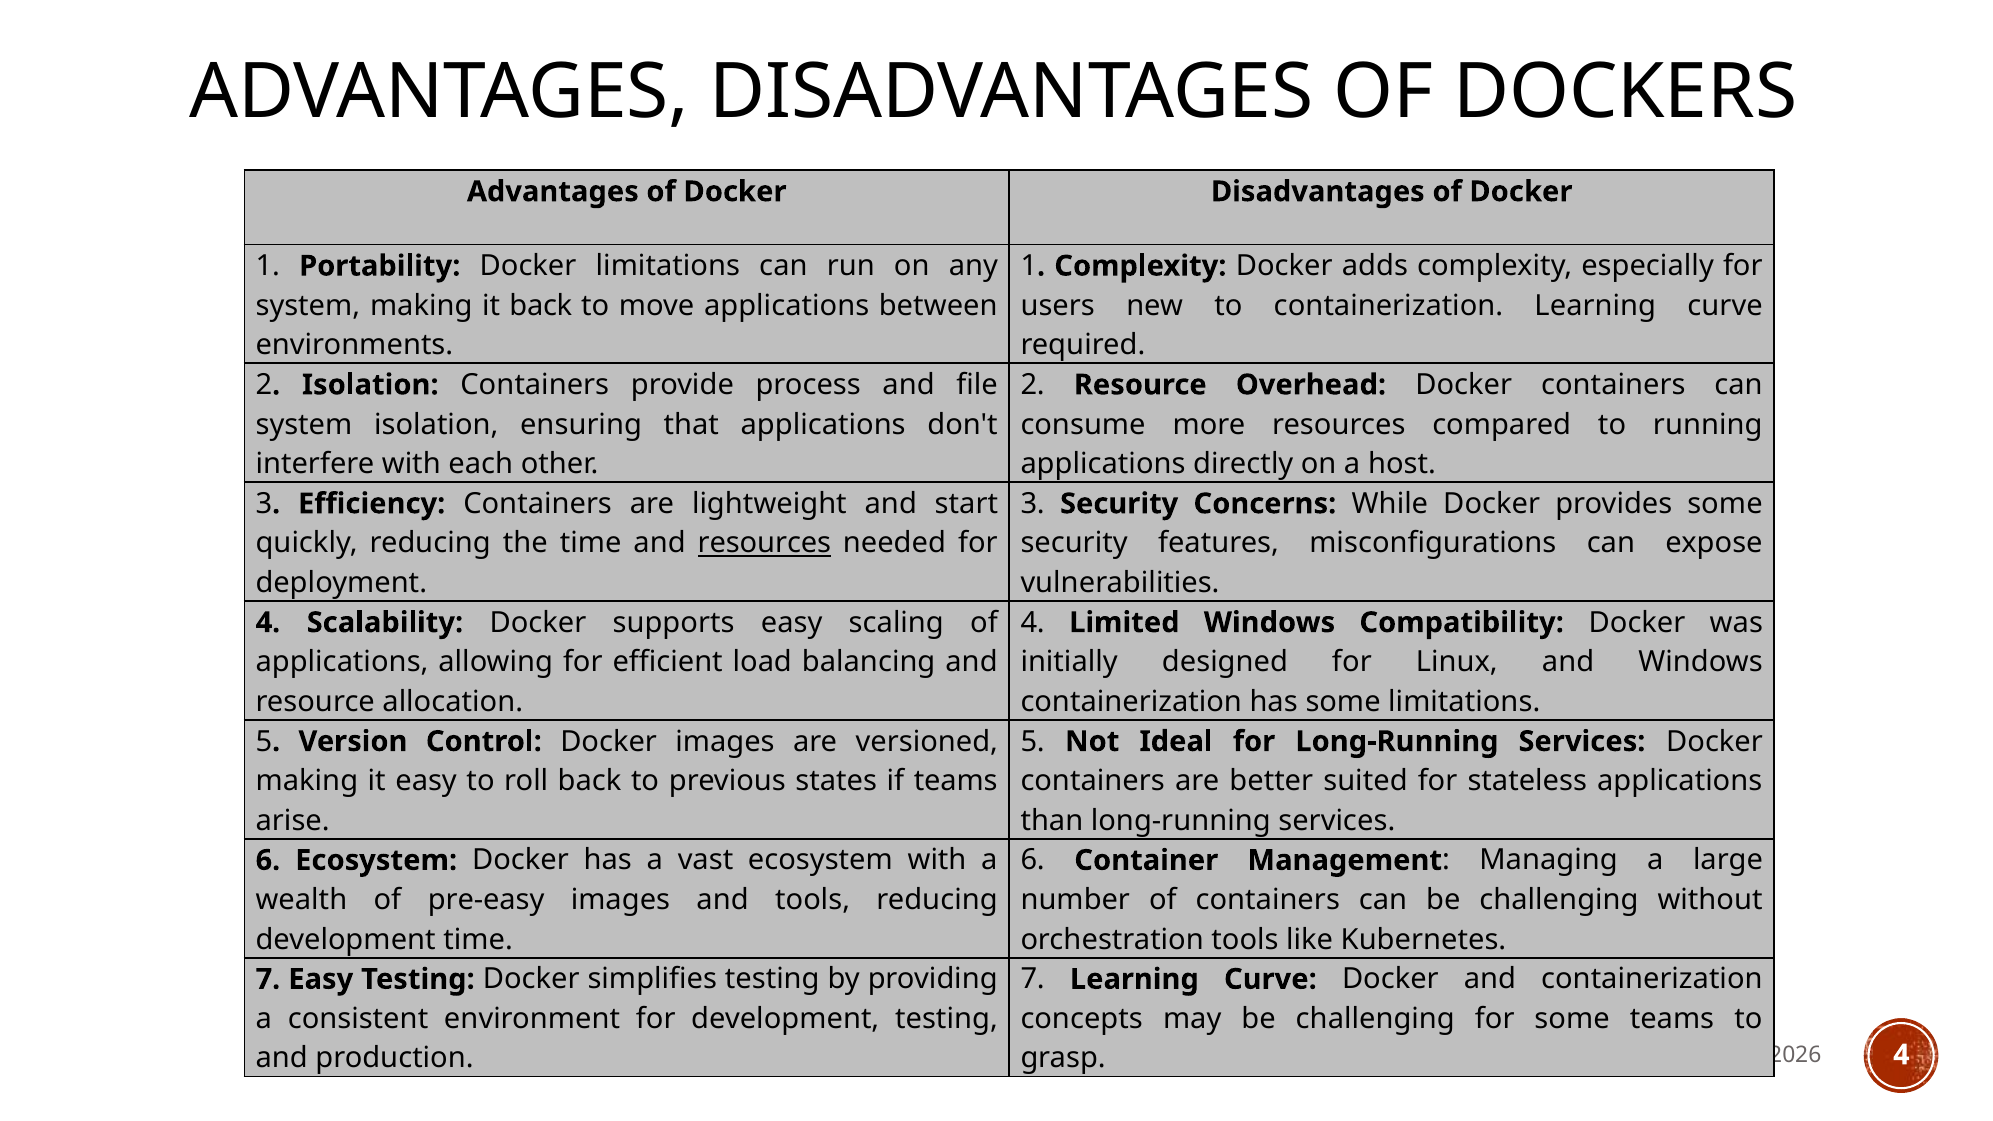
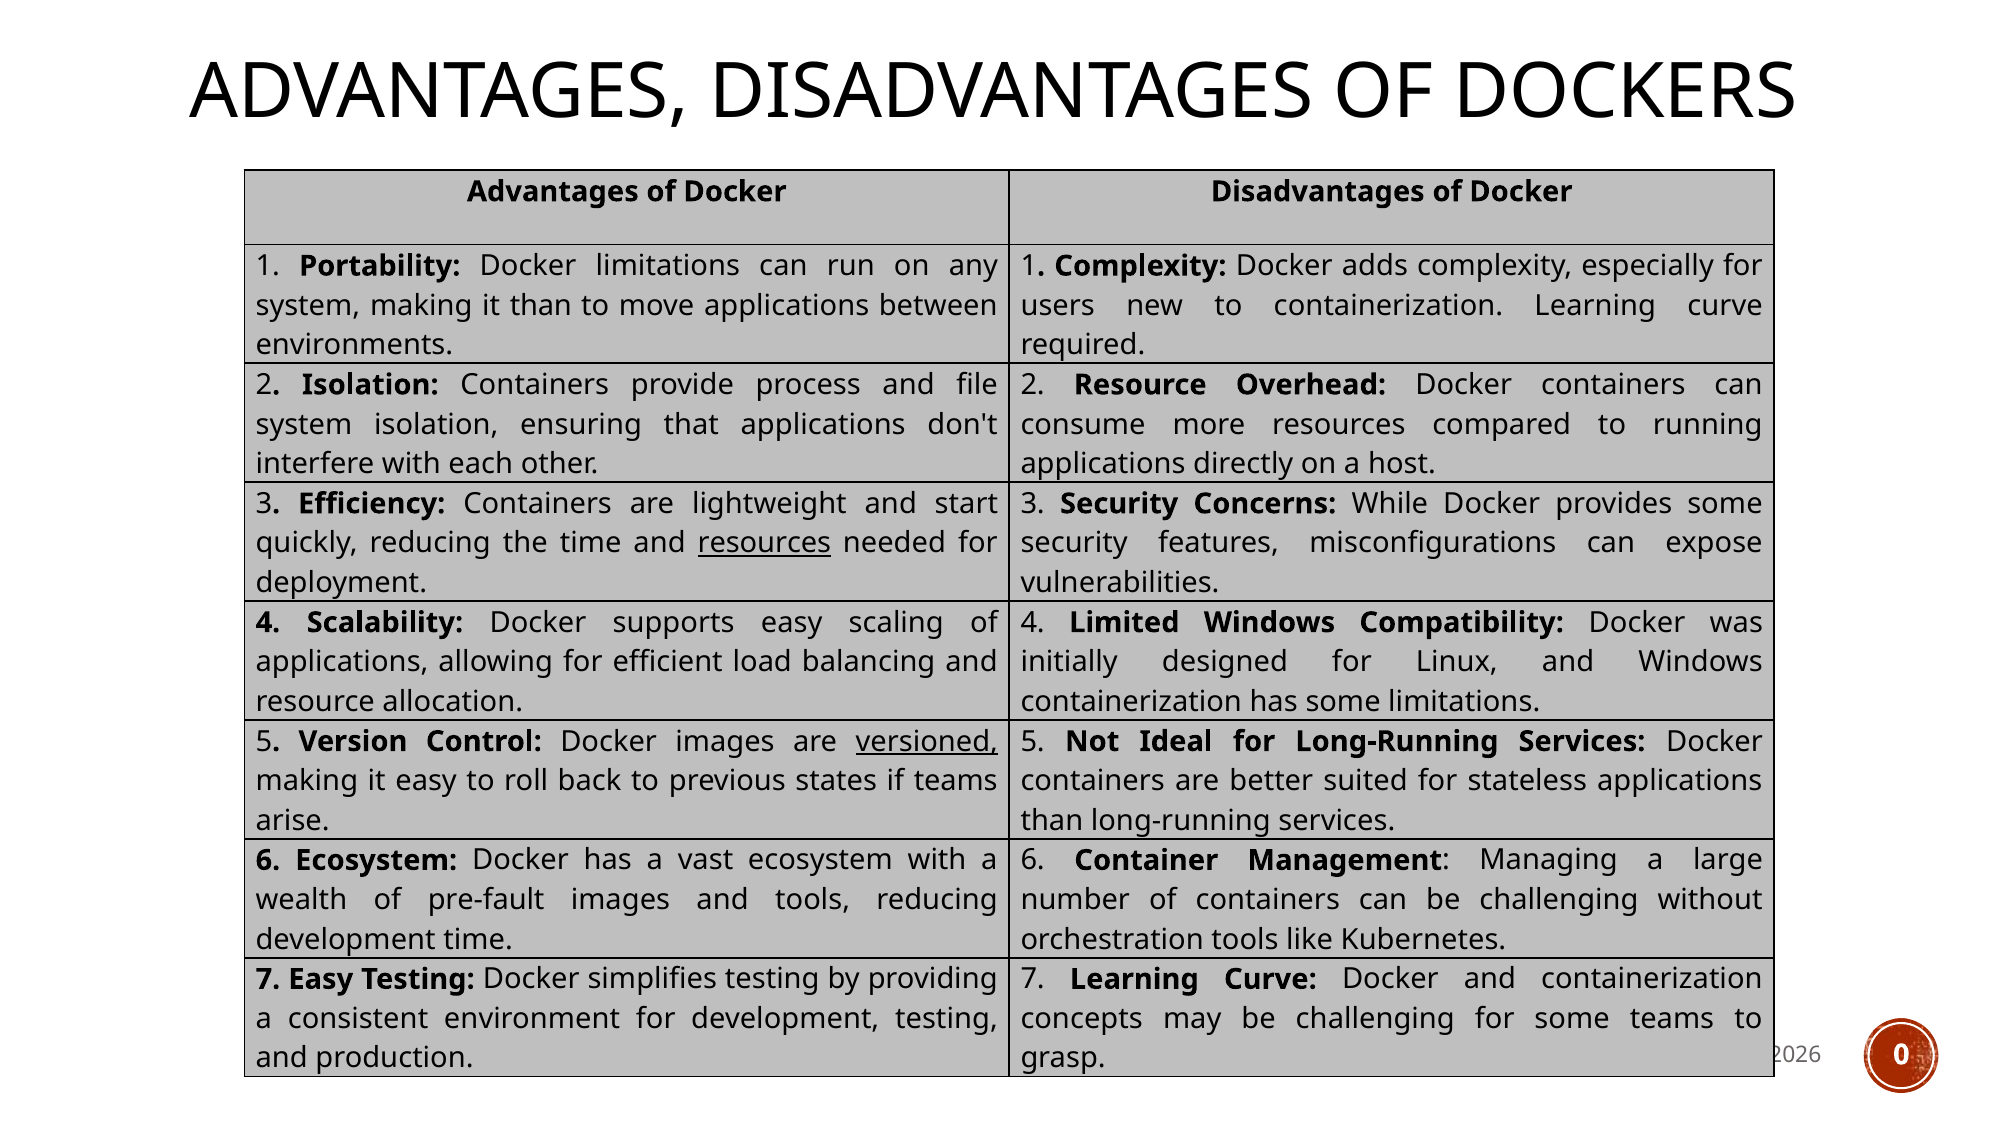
it back: back -> than (541, 306)
versioned underline: none -> present (927, 741)
pre-easy: pre-easy -> pre-fault (486, 900)
4: 4 -> 0 (1901, 1055)
